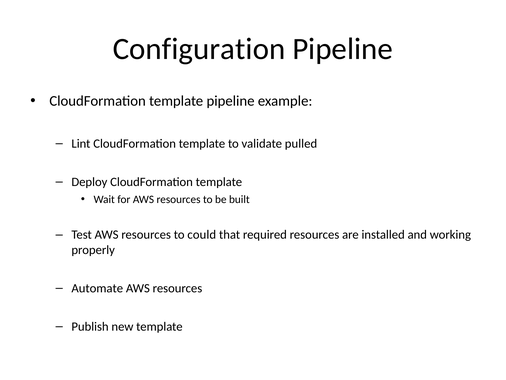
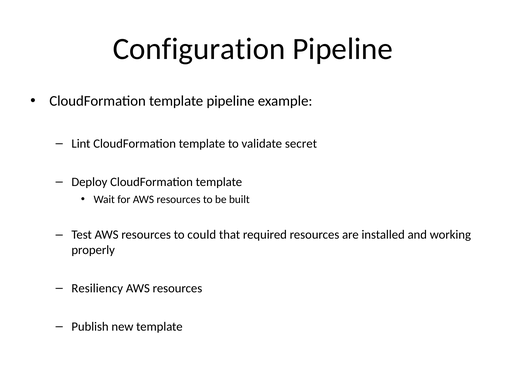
pulled: pulled -> secret (301, 143)
Automate: Automate -> Resiliency (97, 288)
